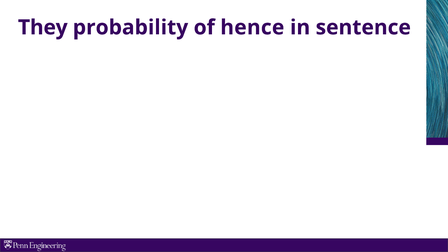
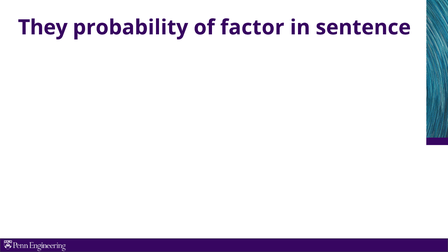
hence: hence -> factor (252, 27)
